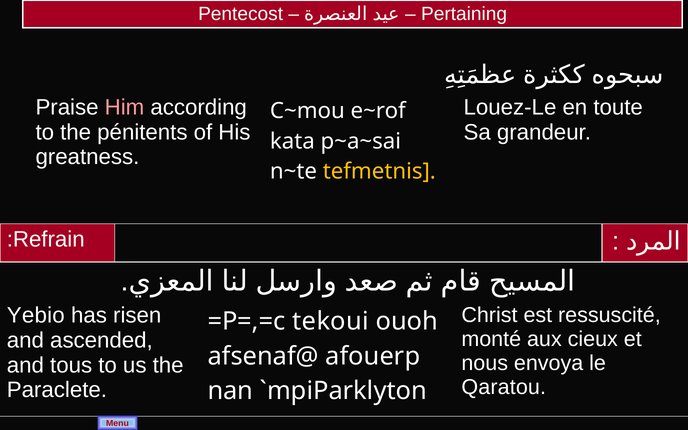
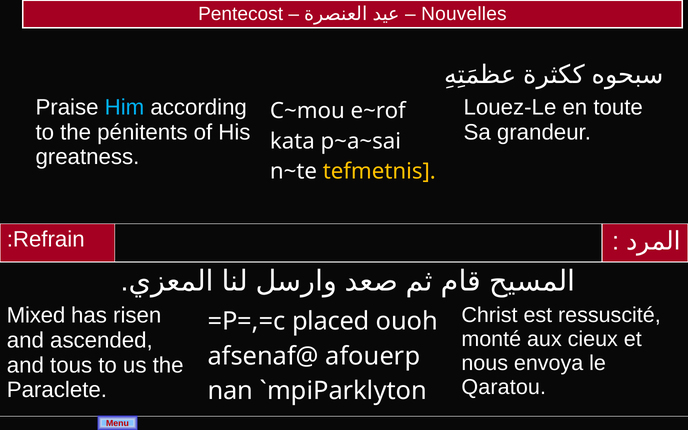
Pertaining: Pertaining -> Nouvelles (464, 14)
Him colour: pink -> light blue (125, 107)
Yebio: Yebio -> Mixed (36, 315)
tekoui: tekoui -> placed (331, 321)
